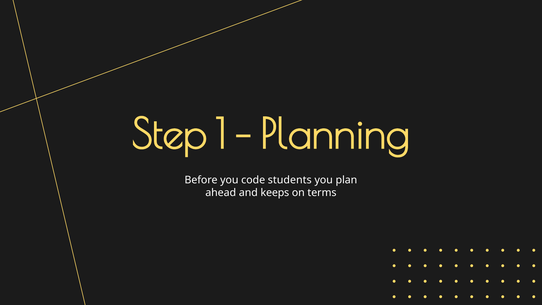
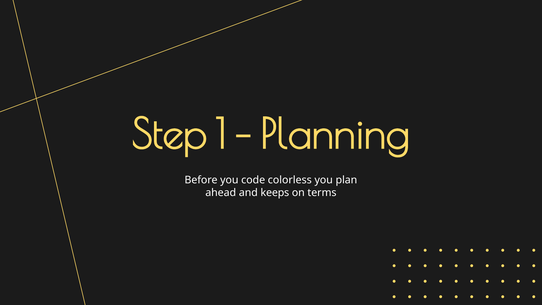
students: students -> colorless (290, 180)
